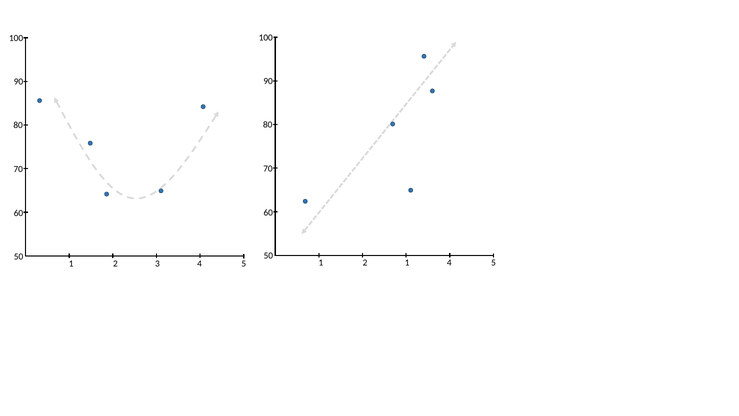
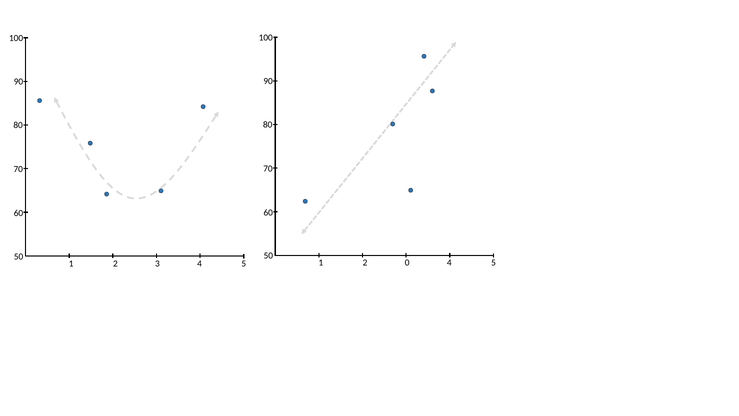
2 1: 1 -> 0 (407, 263)
